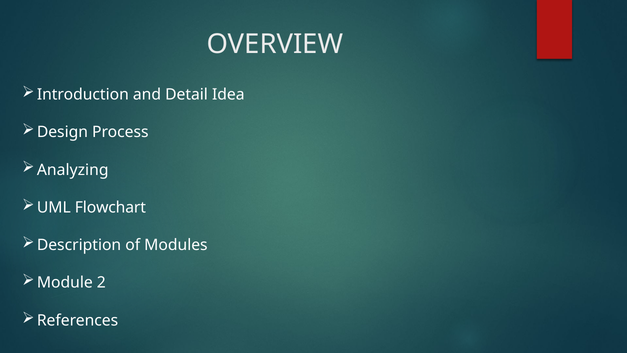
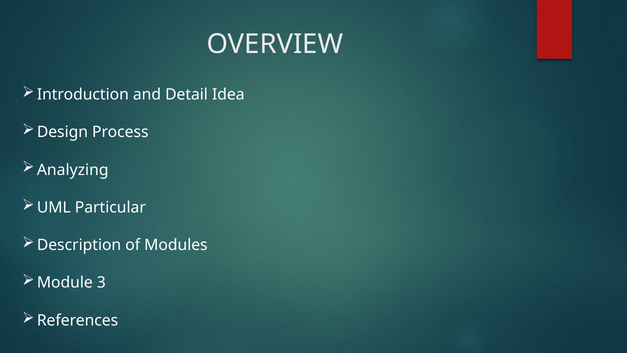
Flowchart: Flowchart -> Particular (110, 207)
2: 2 -> 3 (101, 283)
